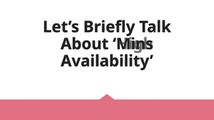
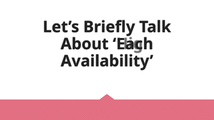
Mins: Mins -> Each (133, 44)
